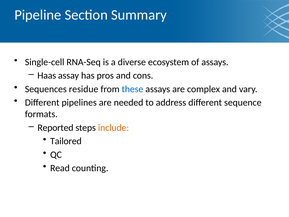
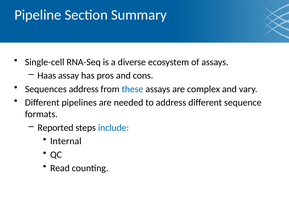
Sequences residue: residue -> address (84, 89)
include colour: orange -> blue (113, 127)
Tailored: Tailored -> Internal (66, 141)
